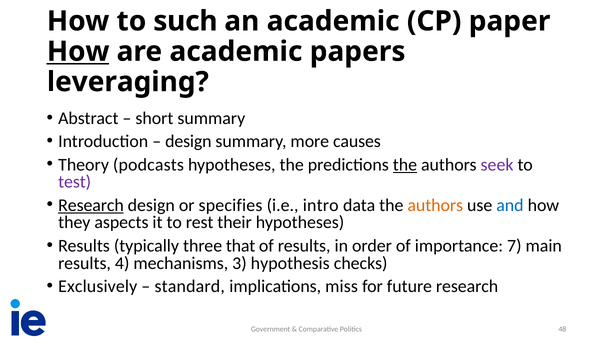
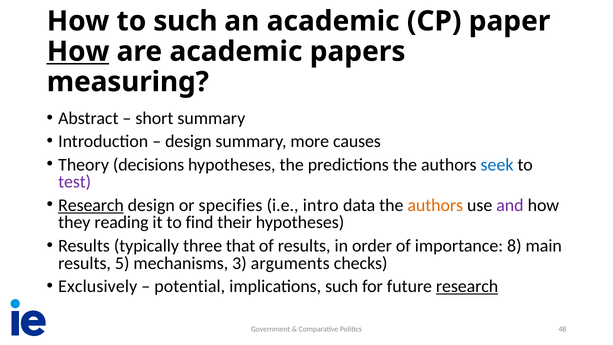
leveraging: leveraging -> measuring (128, 82)
podcasts: podcasts -> decisions (149, 165)
the underline: present -> none (405, 165)
seek colour: purple -> blue (497, 165)
and colour: blue -> purple (510, 205)
aspects: aspects -> reading (122, 222)
rest: rest -> find (200, 222)
7: 7 -> 8 (514, 246)
4: 4 -> 5 (122, 263)
hypothesis: hypothesis -> arguments (290, 263)
standard: standard -> potential (190, 286)
implications miss: miss -> such (342, 286)
research underline: none -> present (467, 286)
